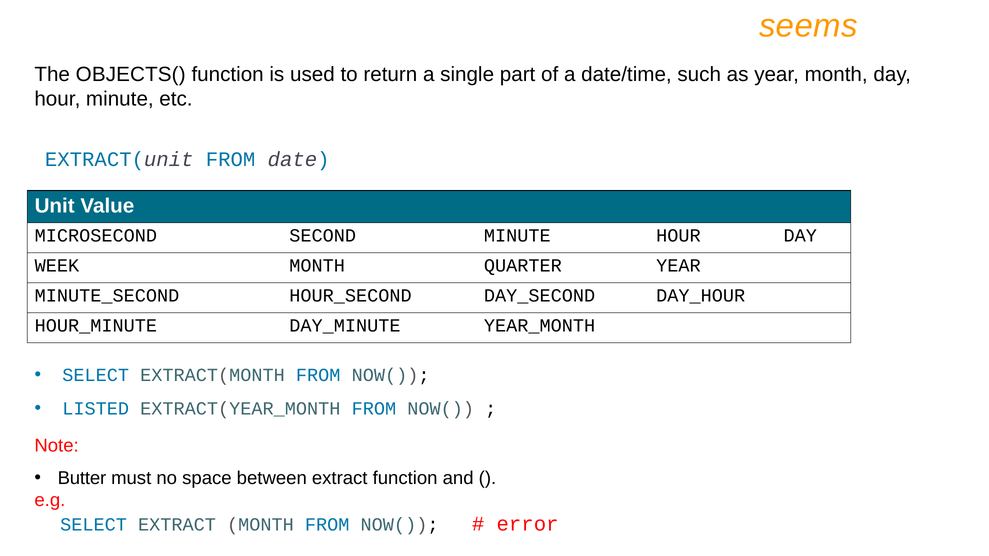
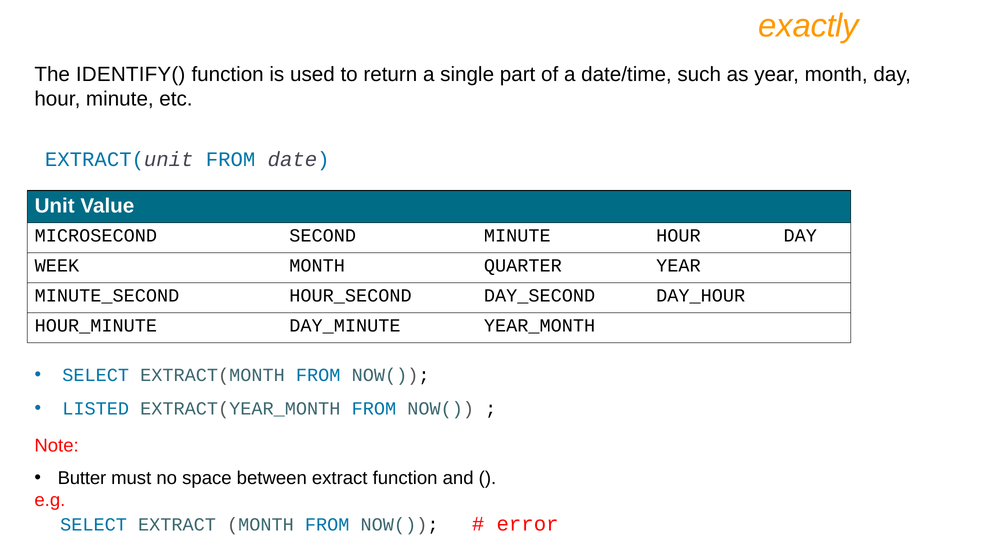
seems: seems -> exactly (809, 26)
OBJECTS(: OBJECTS( -> IDENTIFY( (131, 74)
